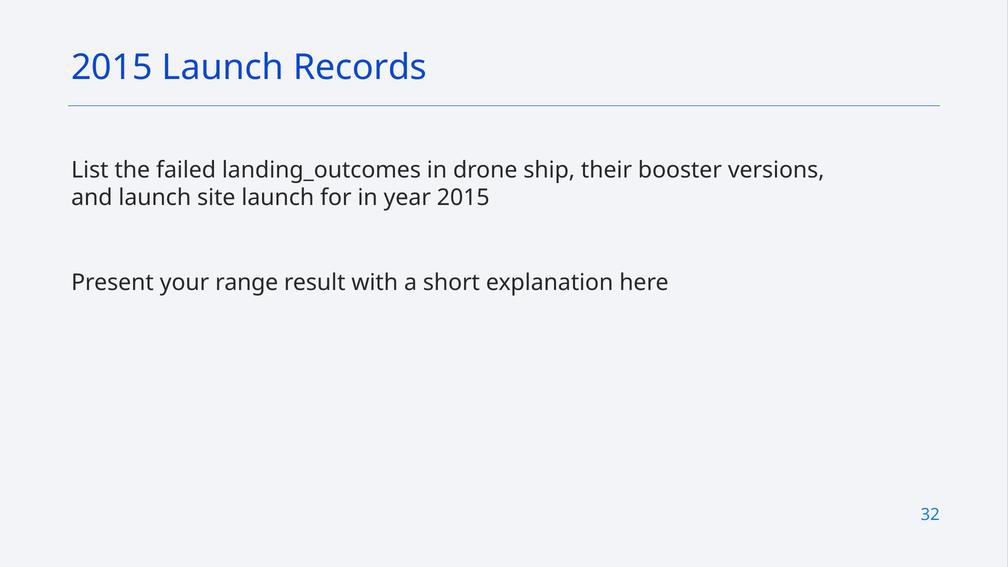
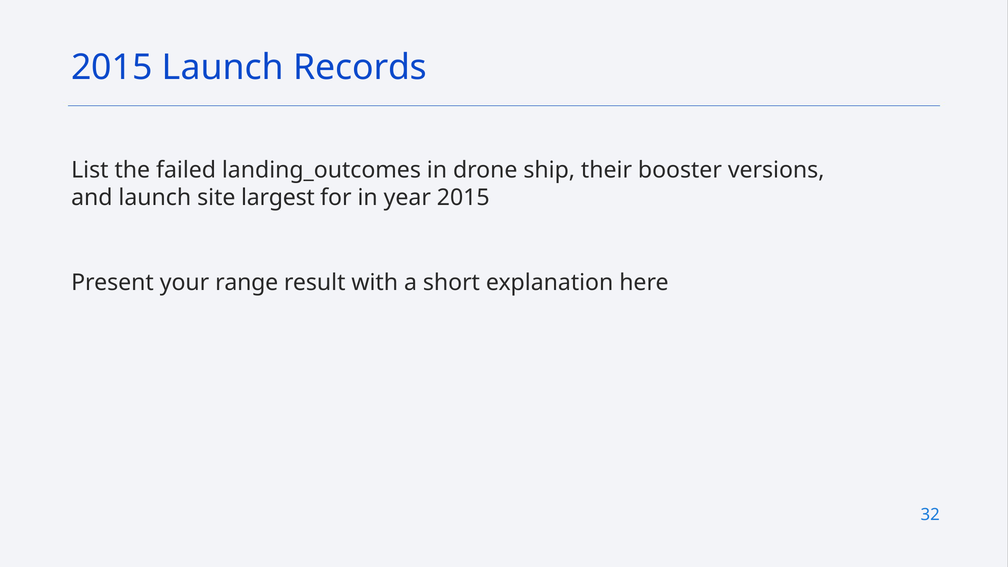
site launch: launch -> largest (278, 198)
